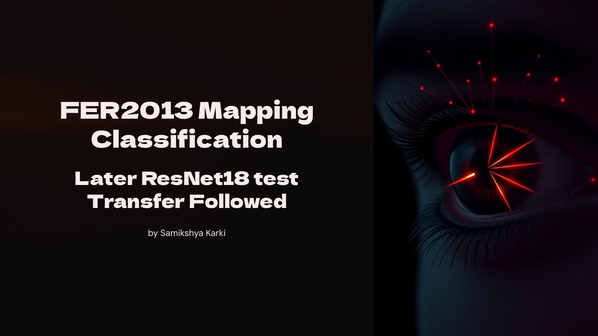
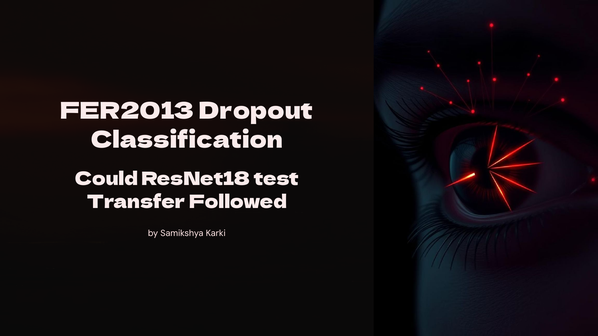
Mapping: Mapping -> Dropout (256, 111)
Later: Later -> Could (106, 179)
